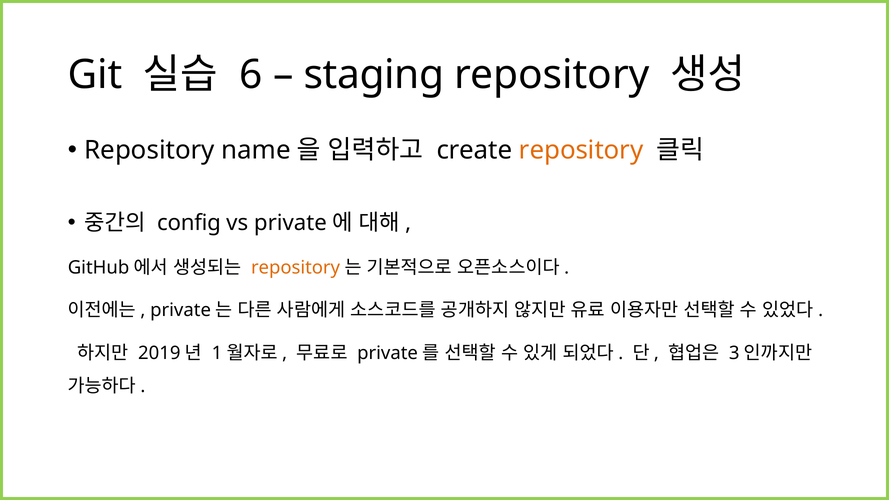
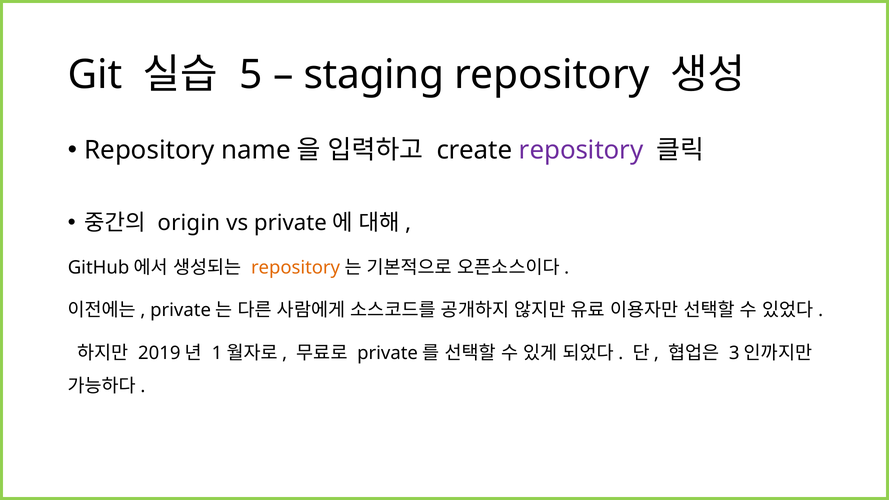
6: 6 -> 5 (251, 75)
repository colour: orange -> purple (581, 150)
config: config -> origin (189, 223)
